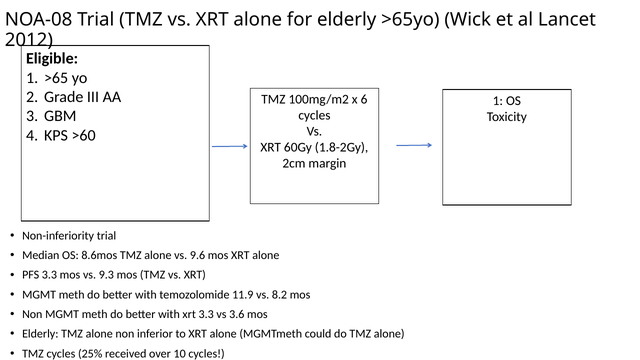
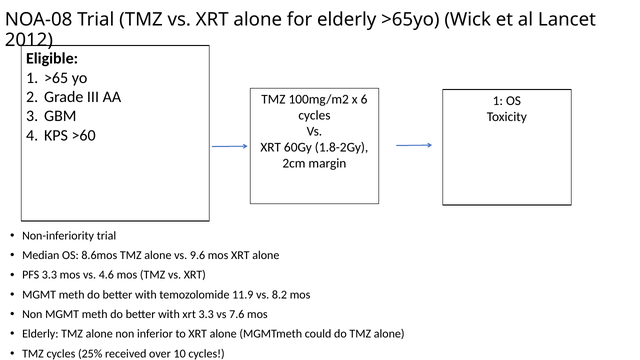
9.3: 9.3 -> 4.6 (106, 275)
3.6: 3.6 -> 7.6 (237, 314)
